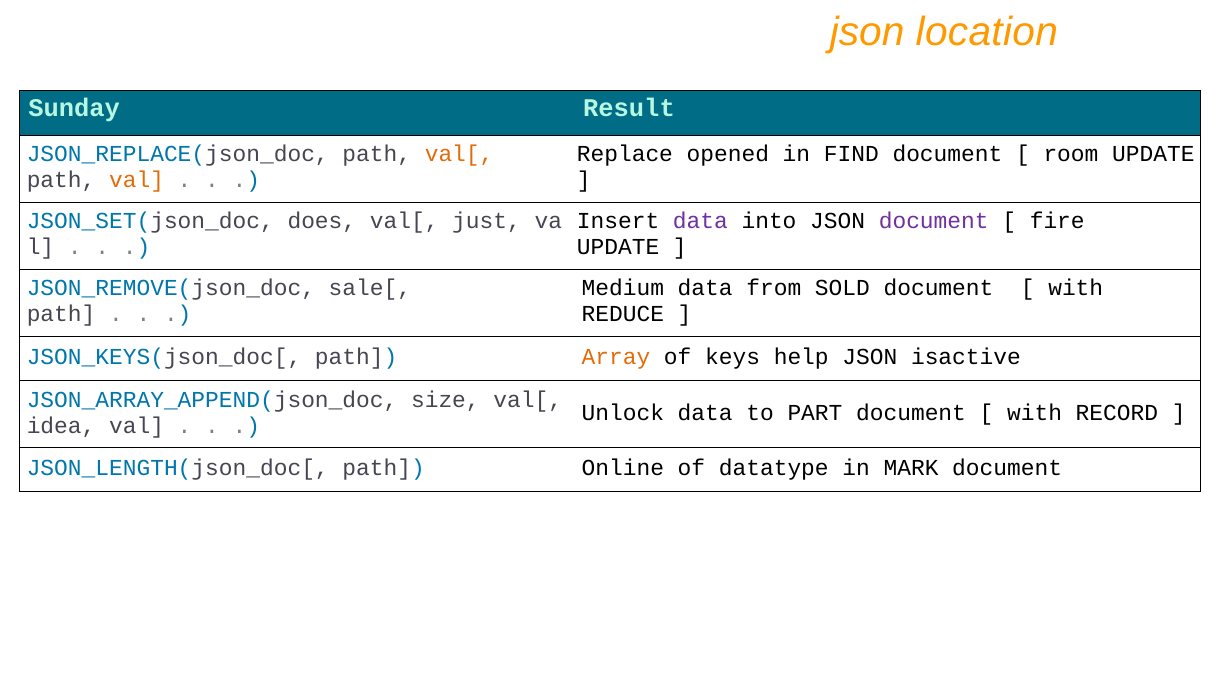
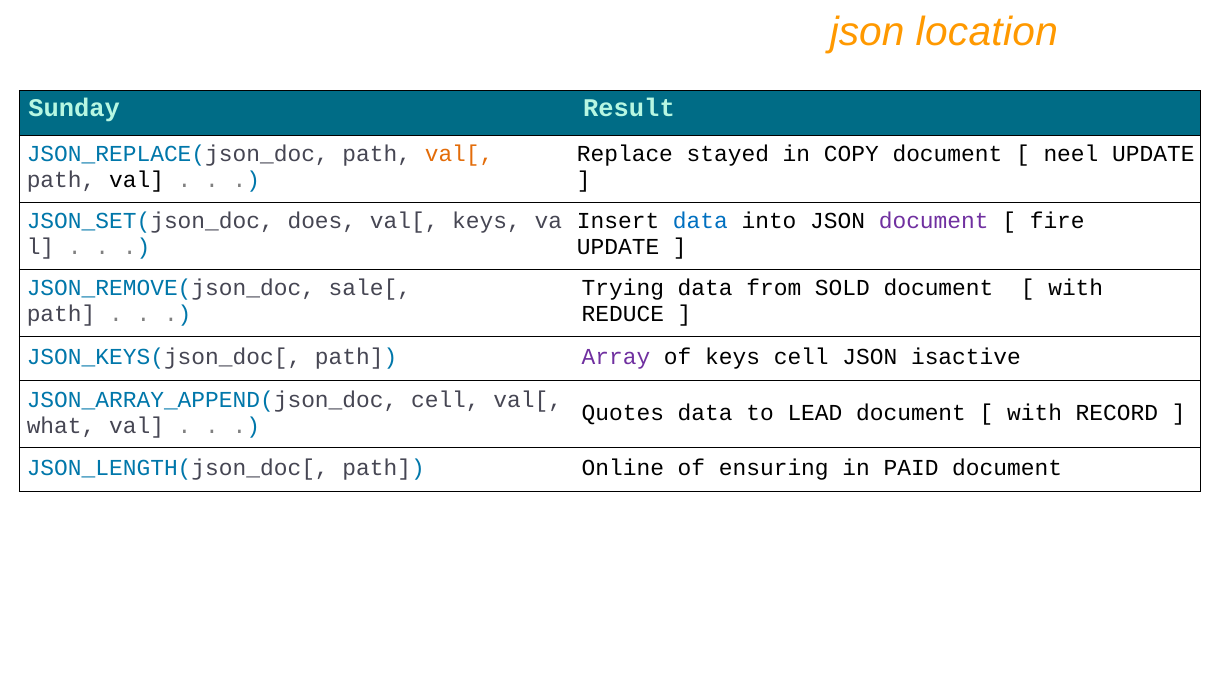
opened: opened -> stayed (728, 154)
FIND: FIND -> COPY (851, 154)
room: room -> neel (1071, 154)
val colour: orange -> black (137, 180)
val[ just: just -> keys (487, 221)
data colour: purple -> blue (700, 221)
Medium: Medium -> Trying (623, 288)
Array colour: orange -> purple (616, 357)
keys help: help -> cell (801, 357)
size: size -> cell (445, 400)
Unlock: Unlock -> Quotes (623, 413)
PART: PART -> LEAD (815, 413)
idea: idea -> what (61, 426)
datatype: datatype -> ensuring (774, 468)
MARK: MARK -> PAID (911, 468)
